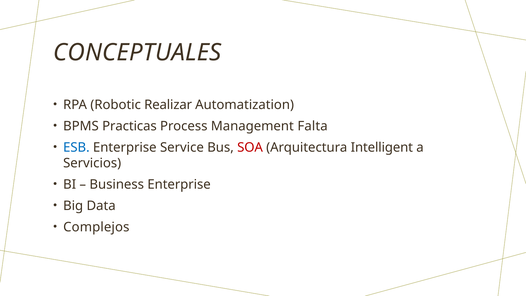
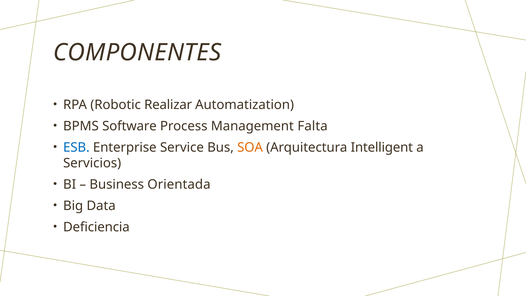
CONCEPTUALES: CONCEPTUALES -> COMPONENTES (137, 53)
Practicas: Practicas -> Software (129, 126)
SOA colour: red -> orange (250, 147)
Business Enterprise: Enterprise -> Orientada (179, 184)
Complejos: Complejos -> Deficiencia (96, 227)
